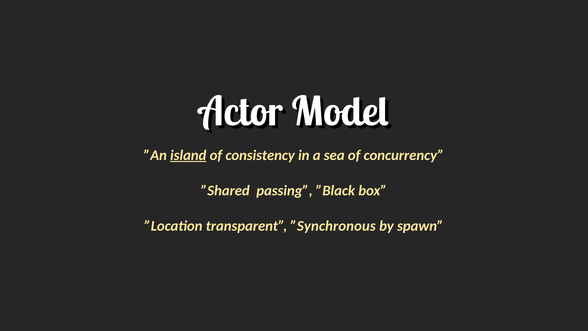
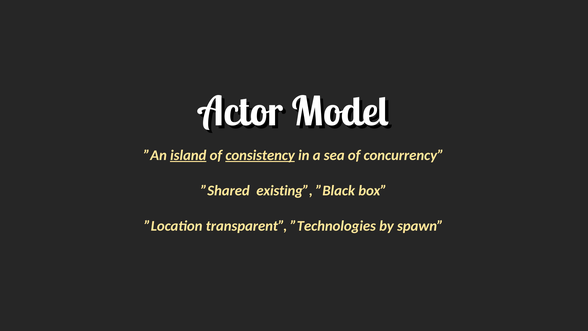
consistency underline: none -> present (260, 155)
passing: passing -> existing (285, 190)
”Synchronous: ”Synchronous -> ”Technologies (333, 226)
